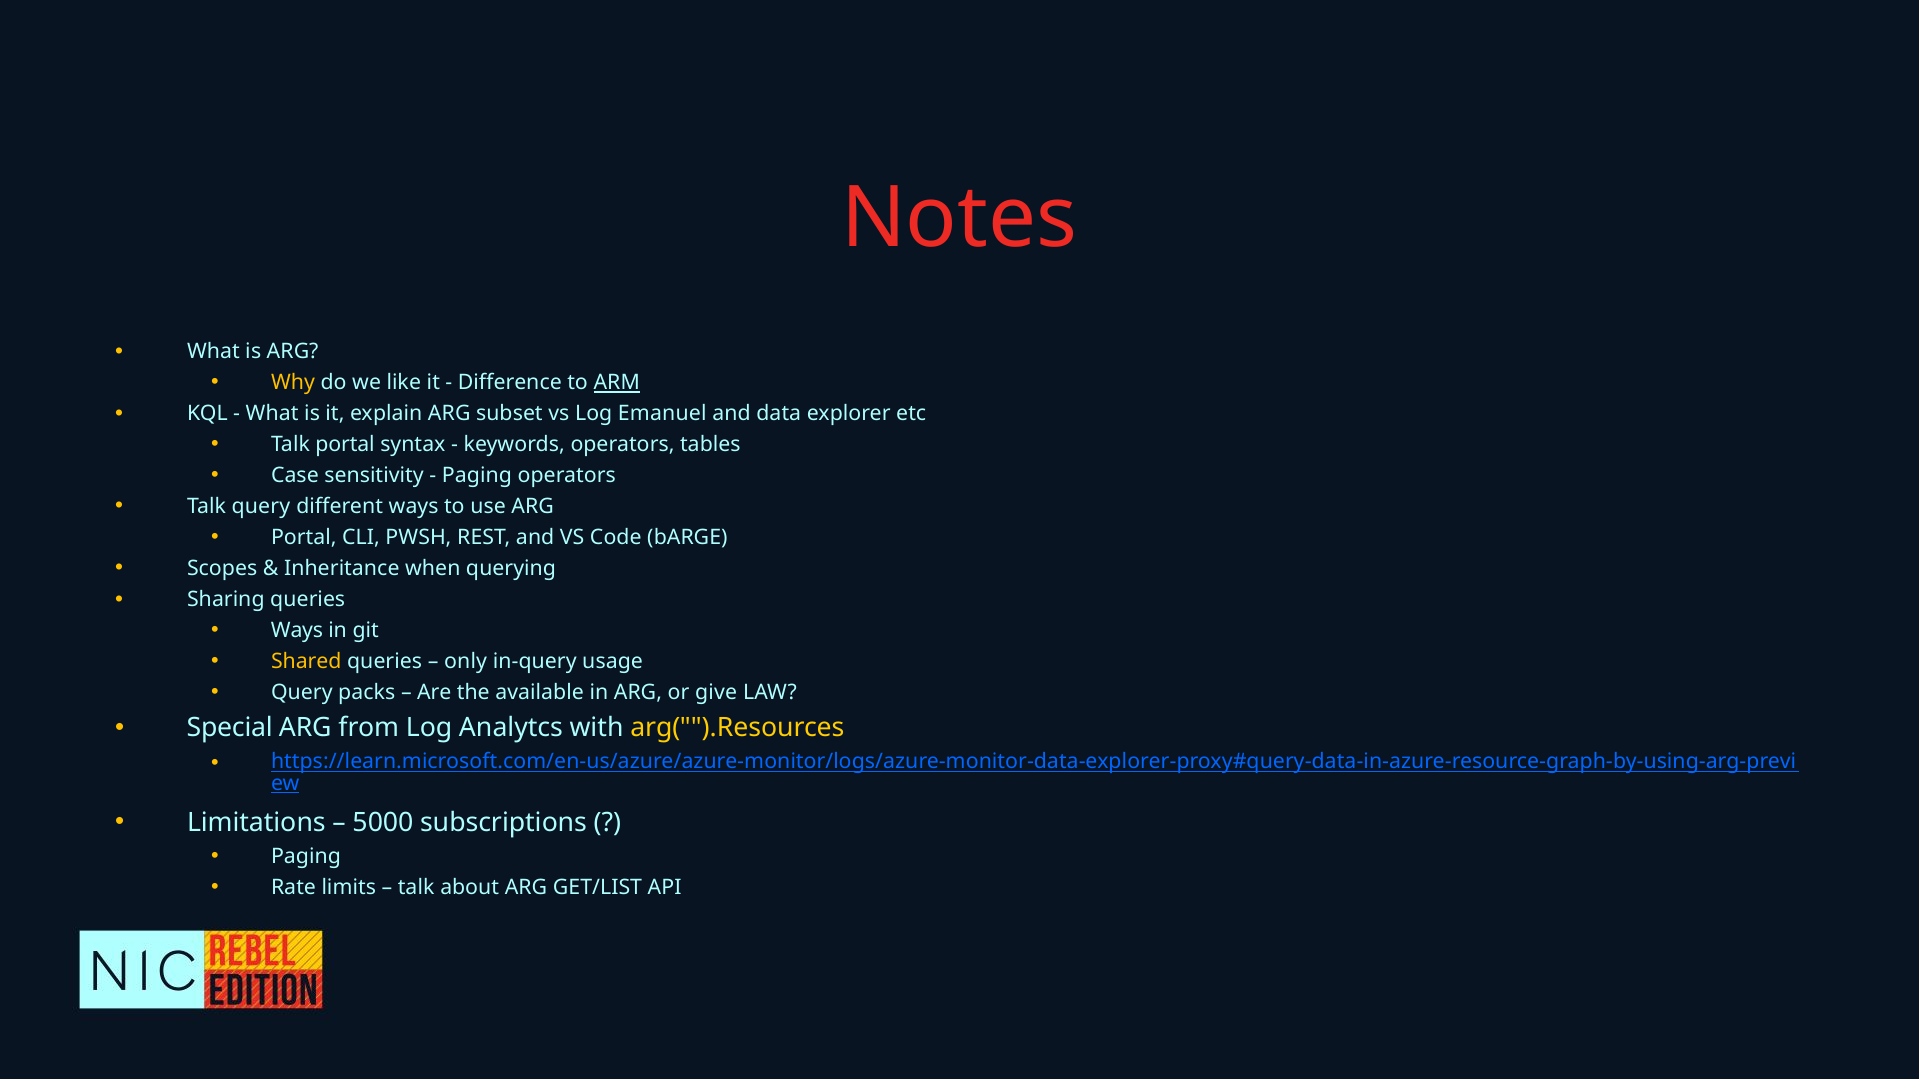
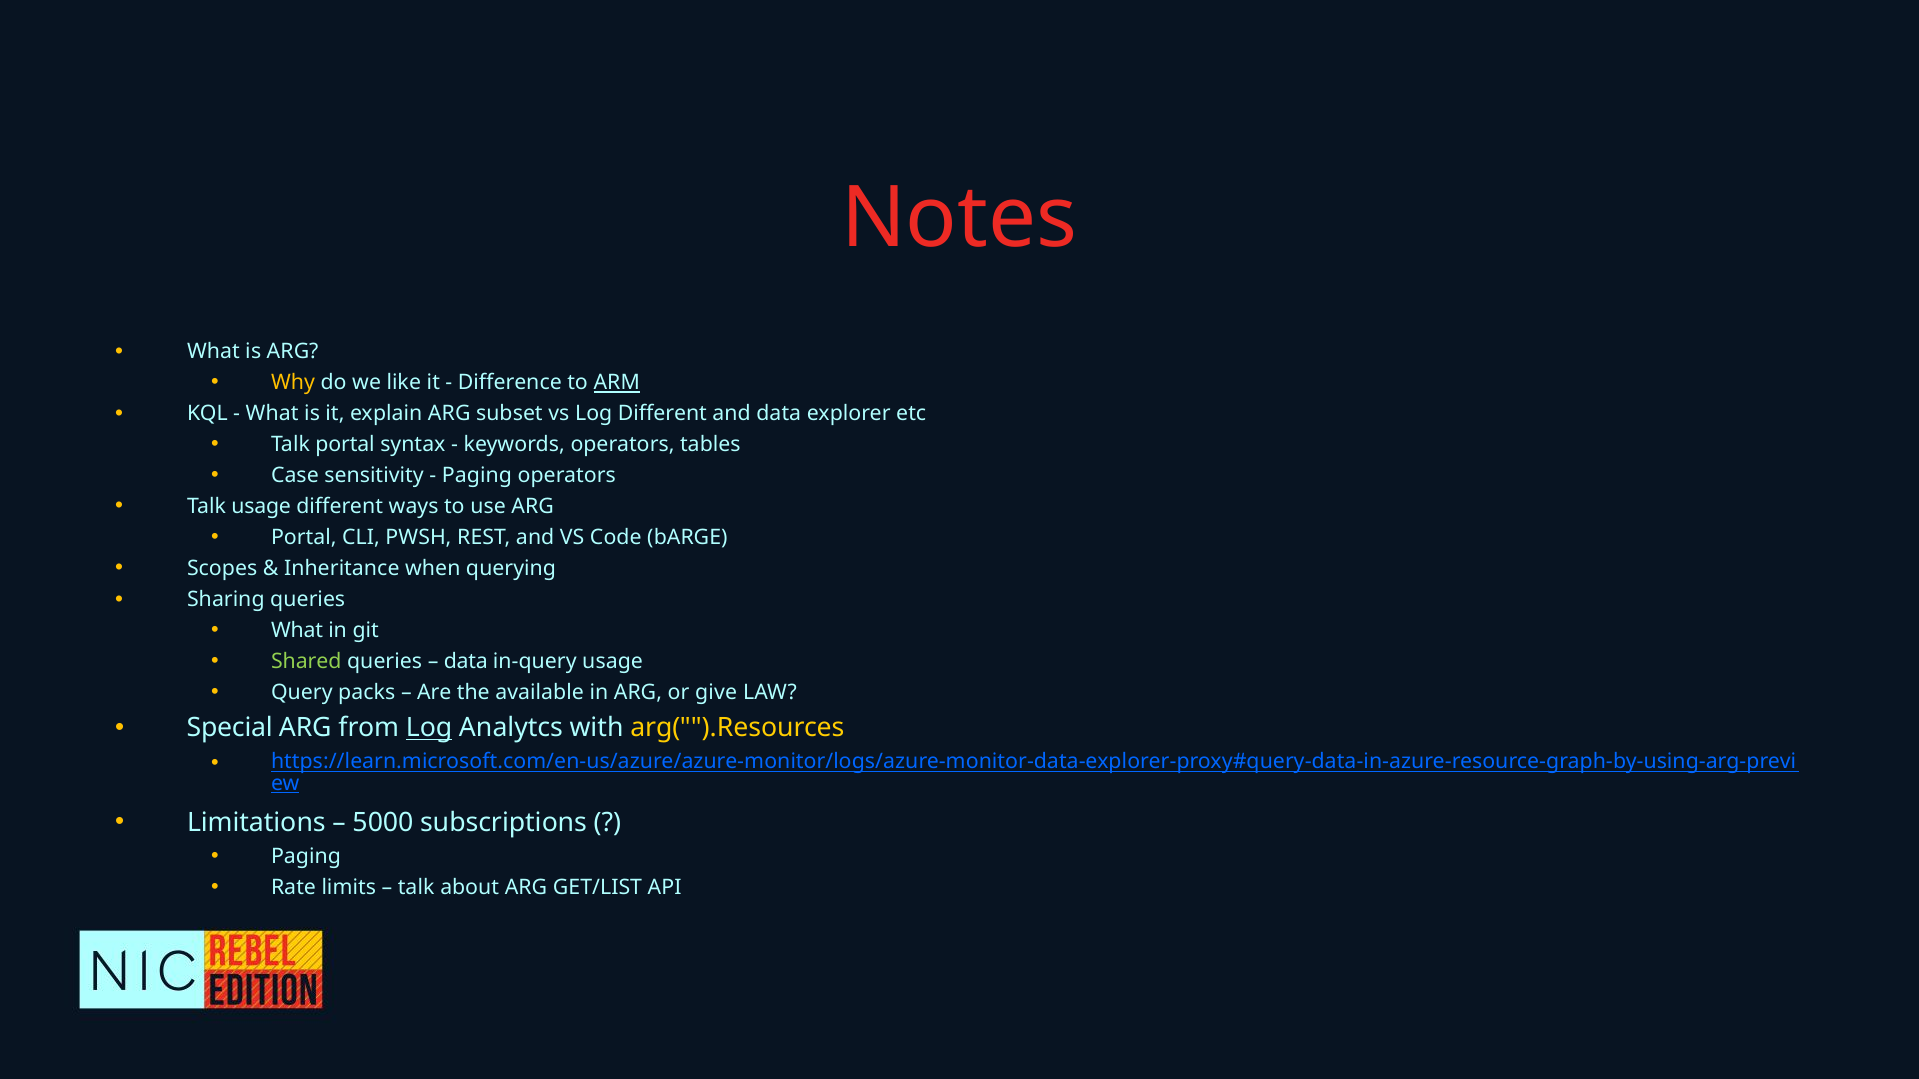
Log Emanuel: Emanuel -> Different (662, 414)
Talk query: query -> usage (261, 507)
Ways: Ways -> What (297, 631)
Shared colour: yellow -> light green (306, 662)
only: only -> data (466, 662)
Log underline: none -> present (429, 728)
